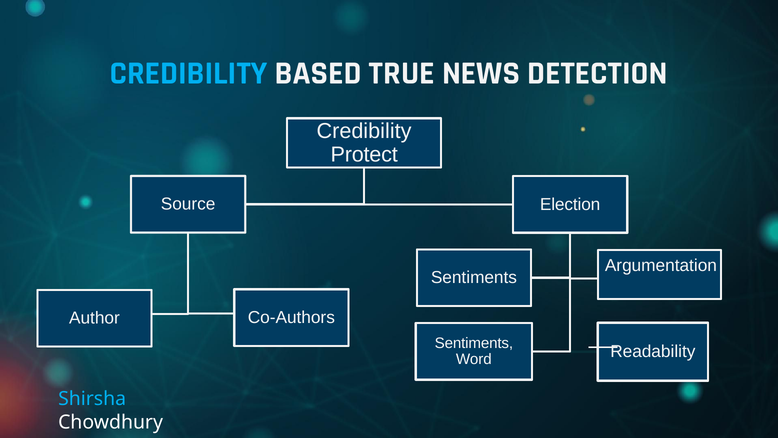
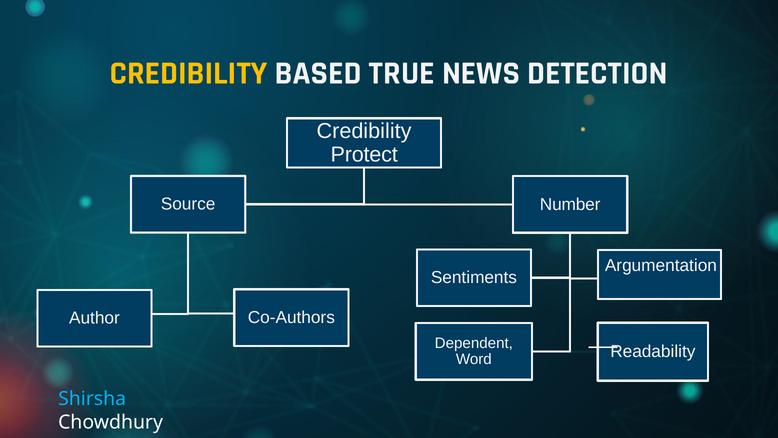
CREDIBILITY colour: light blue -> yellow (189, 73)
Election: Election -> Number (570, 204)
Sentiments: Sentiments -> Dependent (474, 343)
